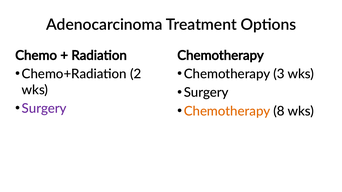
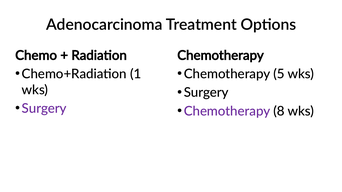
2: 2 -> 1 (136, 74)
3: 3 -> 5 (279, 74)
Chemotherapy colour: orange -> purple (227, 111)
